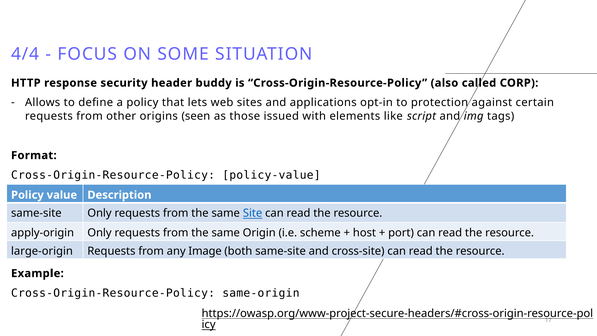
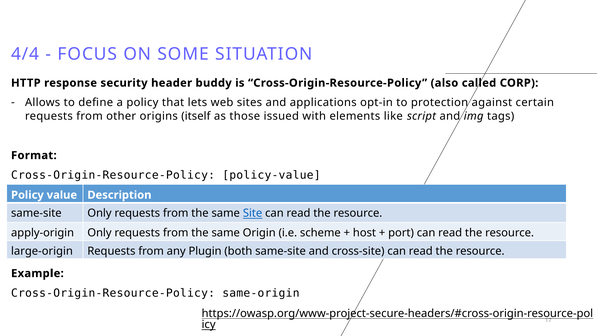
seen: seen -> itself (196, 116)
Image: Image -> Plugin (205, 251)
